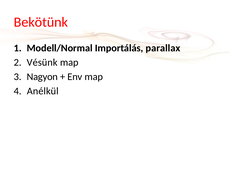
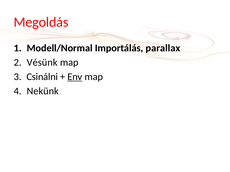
Bekötünk: Bekötünk -> Megoldás (41, 22)
Nagyon: Nagyon -> Csinálni (42, 77)
Env underline: none -> present (75, 77)
Anélkül: Anélkül -> Nekünk (43, 91)
